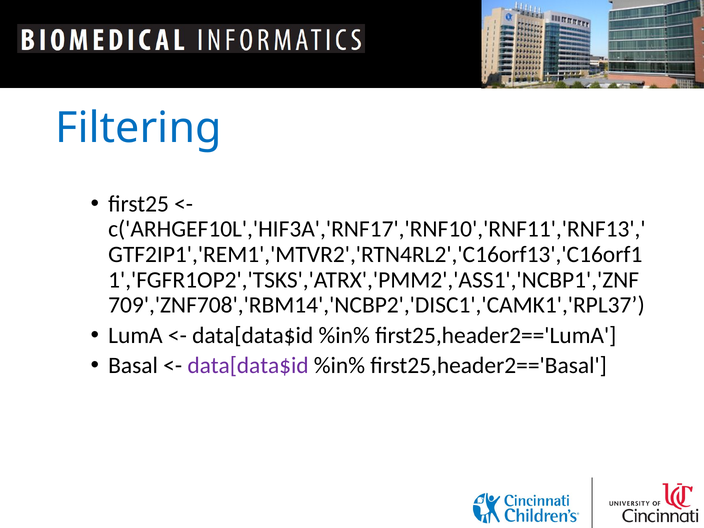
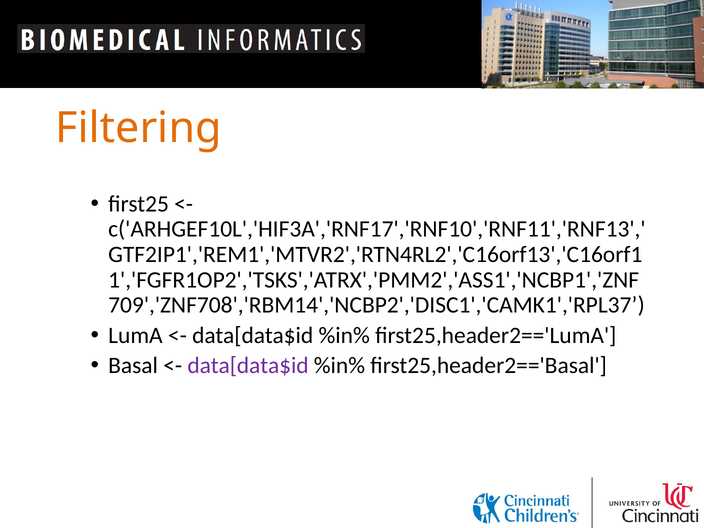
Filtering colour: blue -> orange (139, 128)
